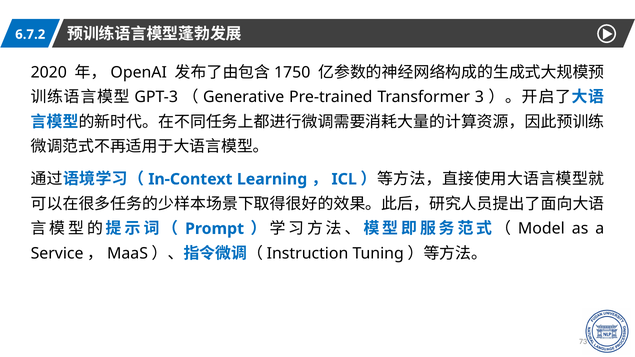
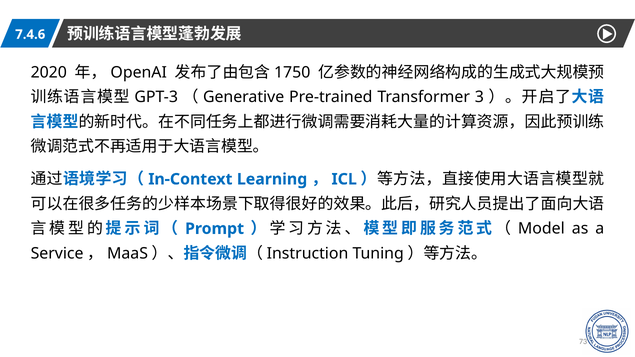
6.7.2: 6.7.2 -> 7.4.6 (30, 34)
